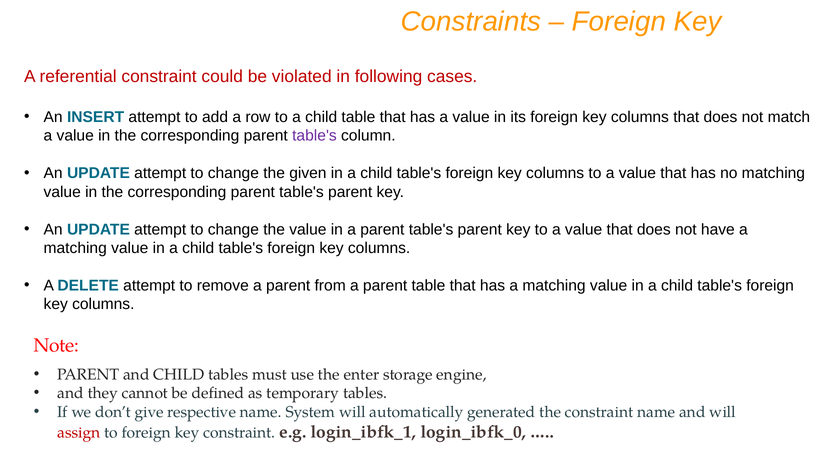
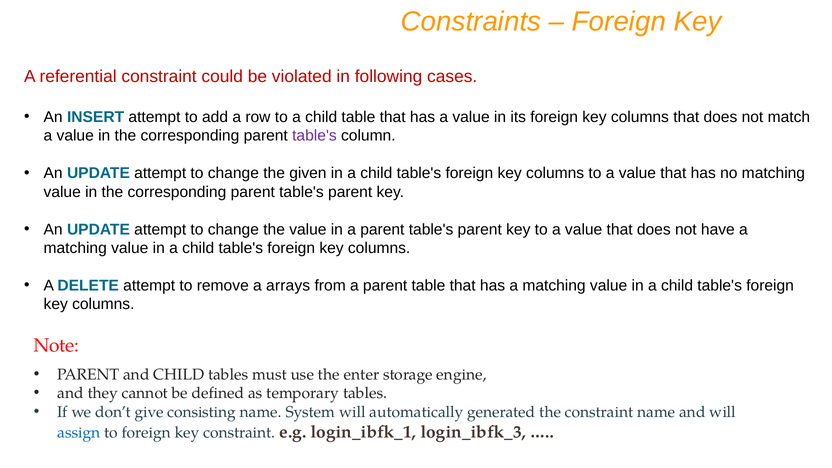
remove a parent: parent -> arrays (288, 286)
respective: respective -> consisting (202, 412)
assign colour: red -> blue (79, 432)
login_ibfk_0: login_ibfk_0 -> login_ibfk_3 (473, 432)
